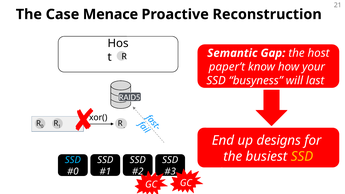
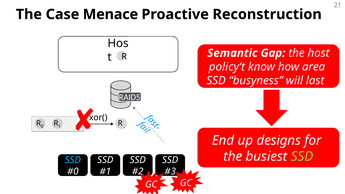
paper’t: paper’t -> policy’t (227, 67)
your: your -> area (314, 67)
SSD colour: yellow -> light green (302, 157)
